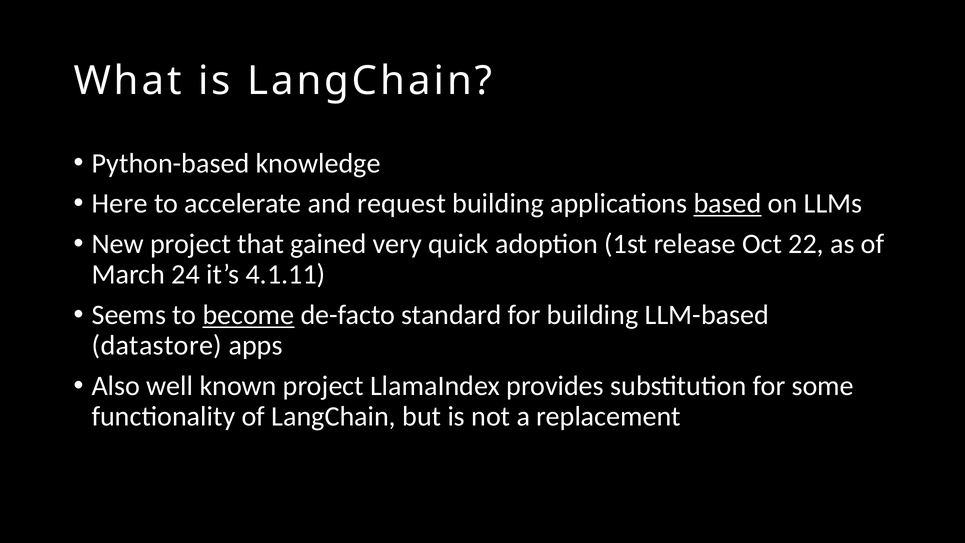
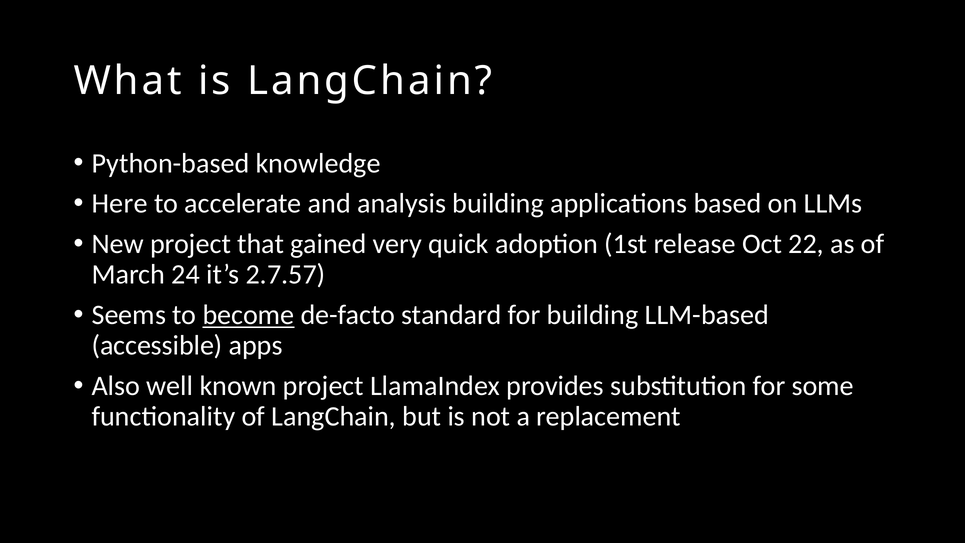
request: request -> analysis (402, 204)
based underline: present -> none (728, 204)
4.1.11: 4.1.11 -> 2.7.57 (286, 274)
datastore: datastore -> accessible (157, 345)
